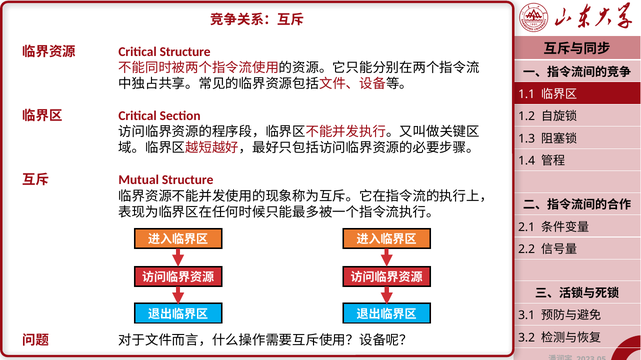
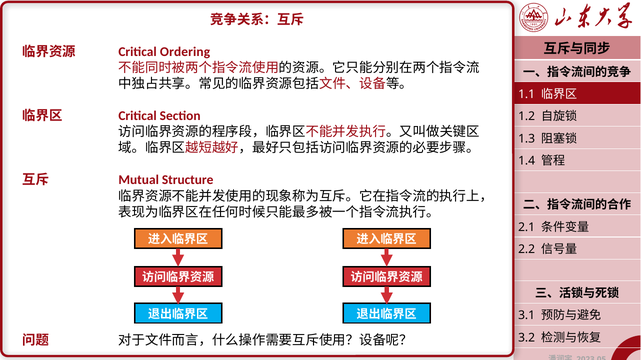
Critical Structure: Structure -> Ordering (185, 52)
